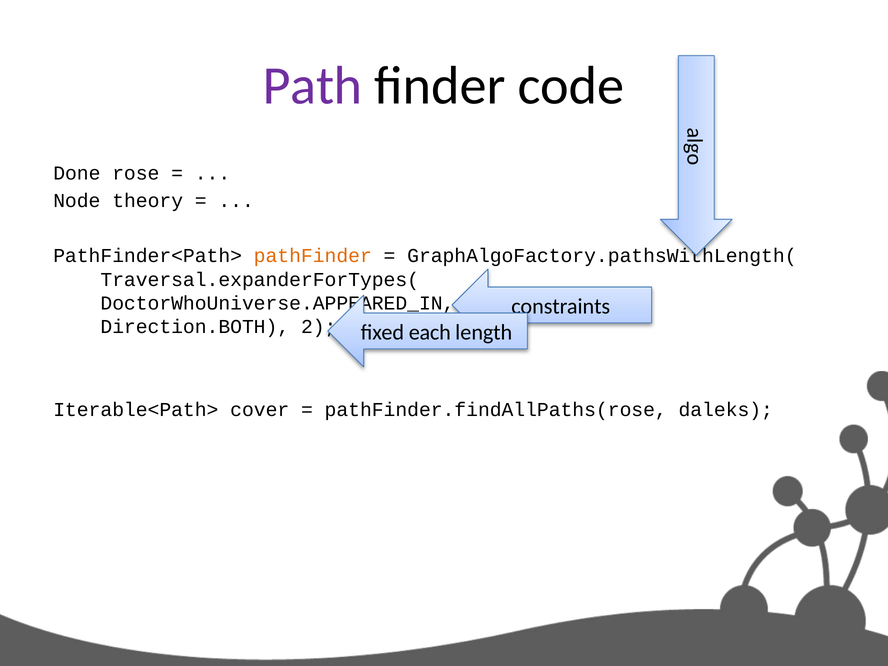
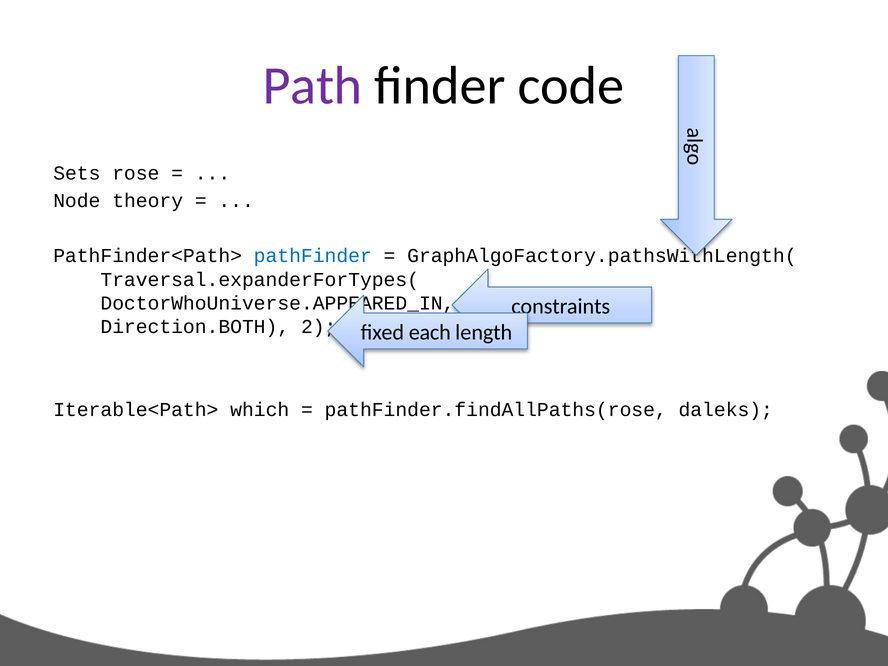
Done: Done -> Sets (77, 173)
pathFinder colour: orange -> blue (313, 256)
cover: cover -> which (260, 410)
